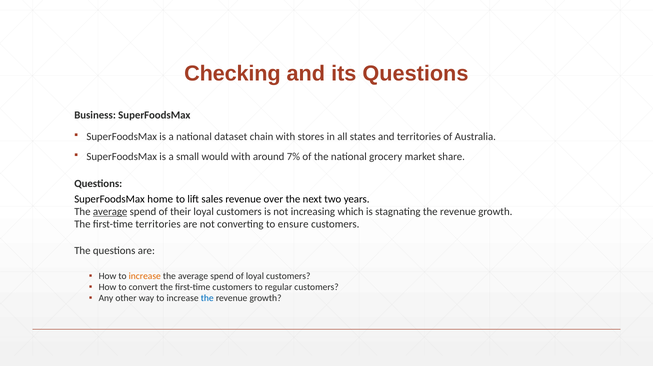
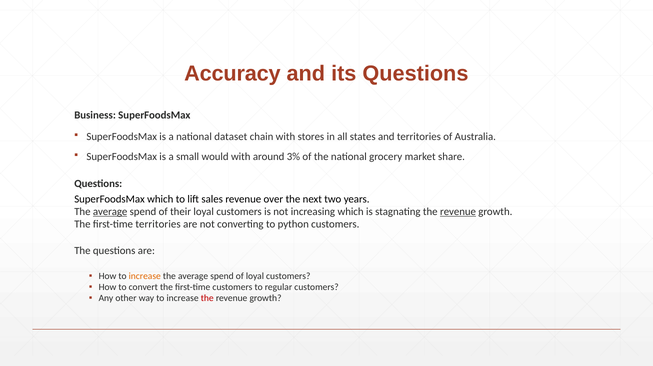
Checking: Checking -> Accuracy (232, 74)
7%: 7% -> 3% (293, 157)
SuperFoodsMax home: home -> which (160, 199)
revenue underline: none -> present (458, 212)
ensure: ensure -> python (293, 224)
the colour: blue -> red (207, 298)
